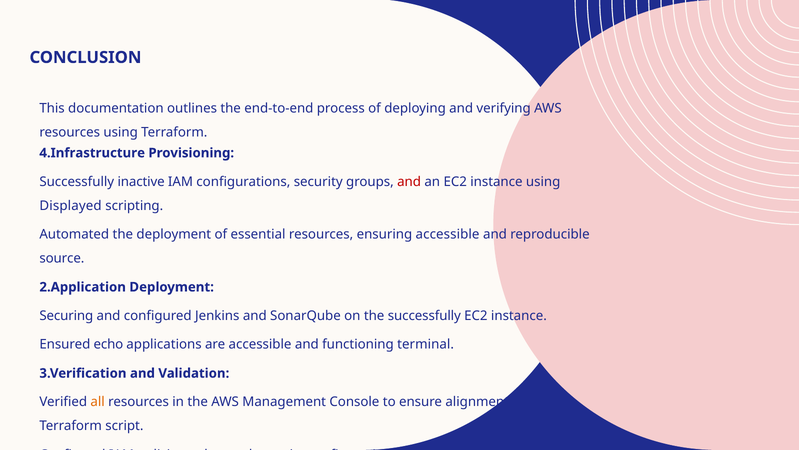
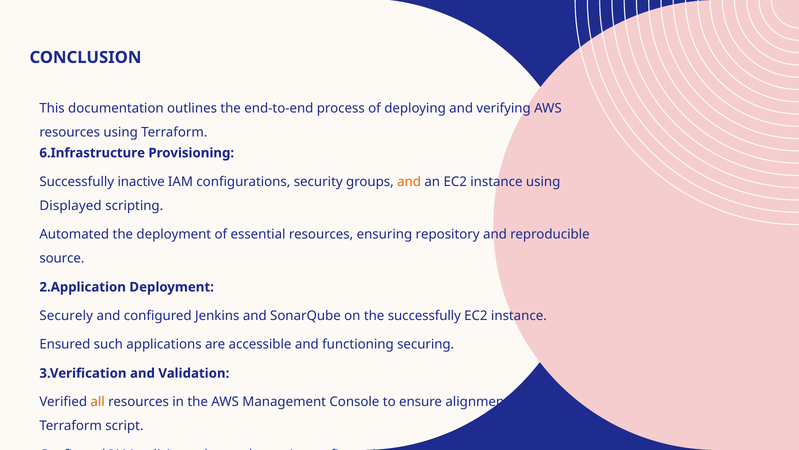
4.Infrastructure: 4.Infrastructure -> 6.Infrastructure (92, 153)
and colour: red -> orange (409, 181)
ensuring accessible: accessible -> repository (448, 234)
Securing: Securing -> Securely (66, 315)
echo: echo -> such (108, 344)
terminal: terminal -> securing (426, 344)
